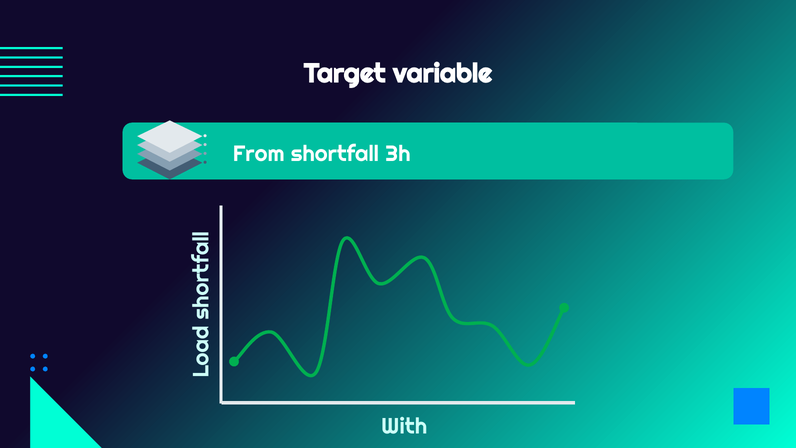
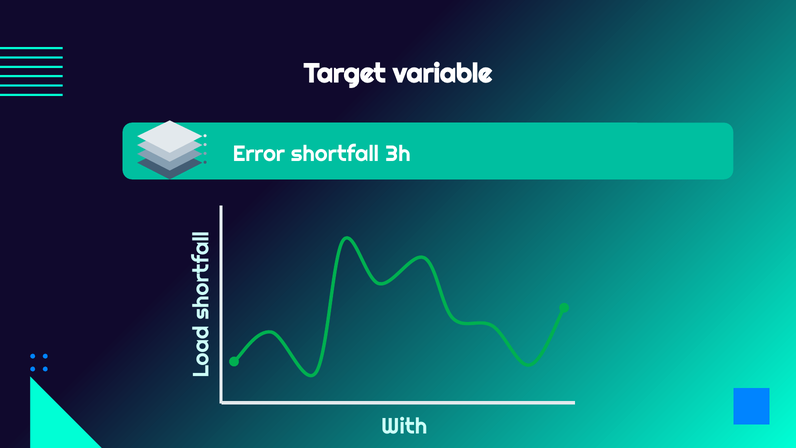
From: From -> Error (259, 154)
